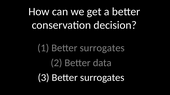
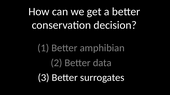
1 Better surrogates: surrogates -> amphibian (102, 48)
